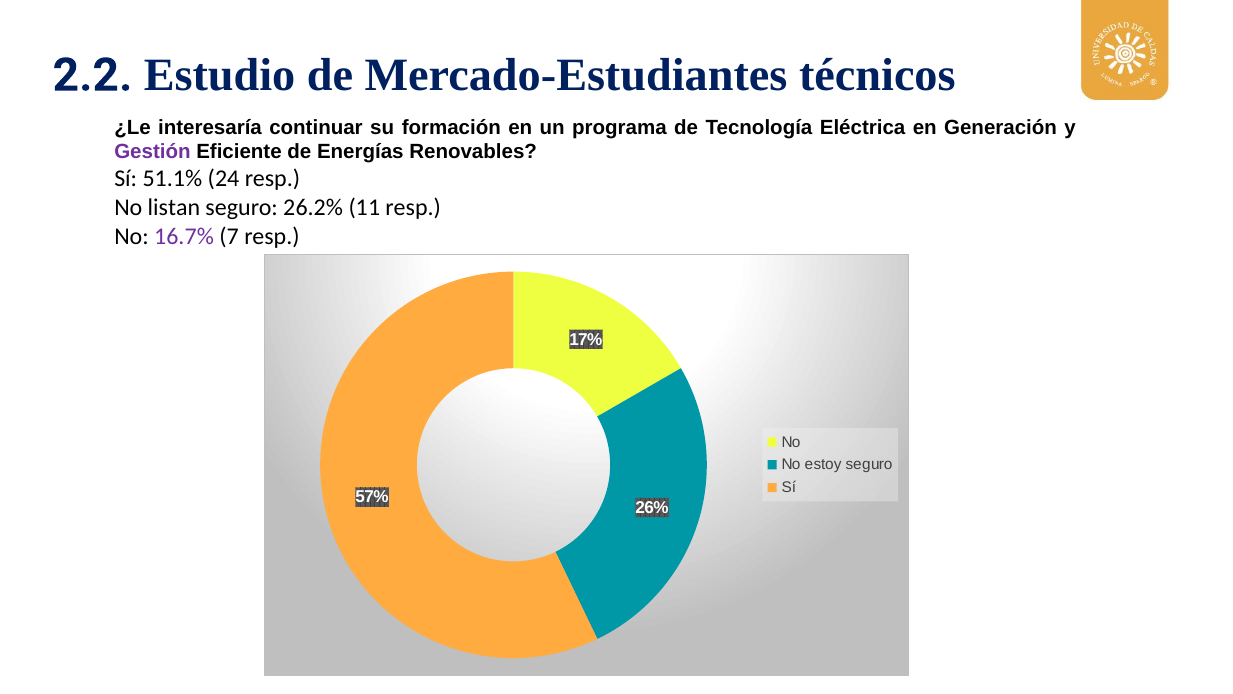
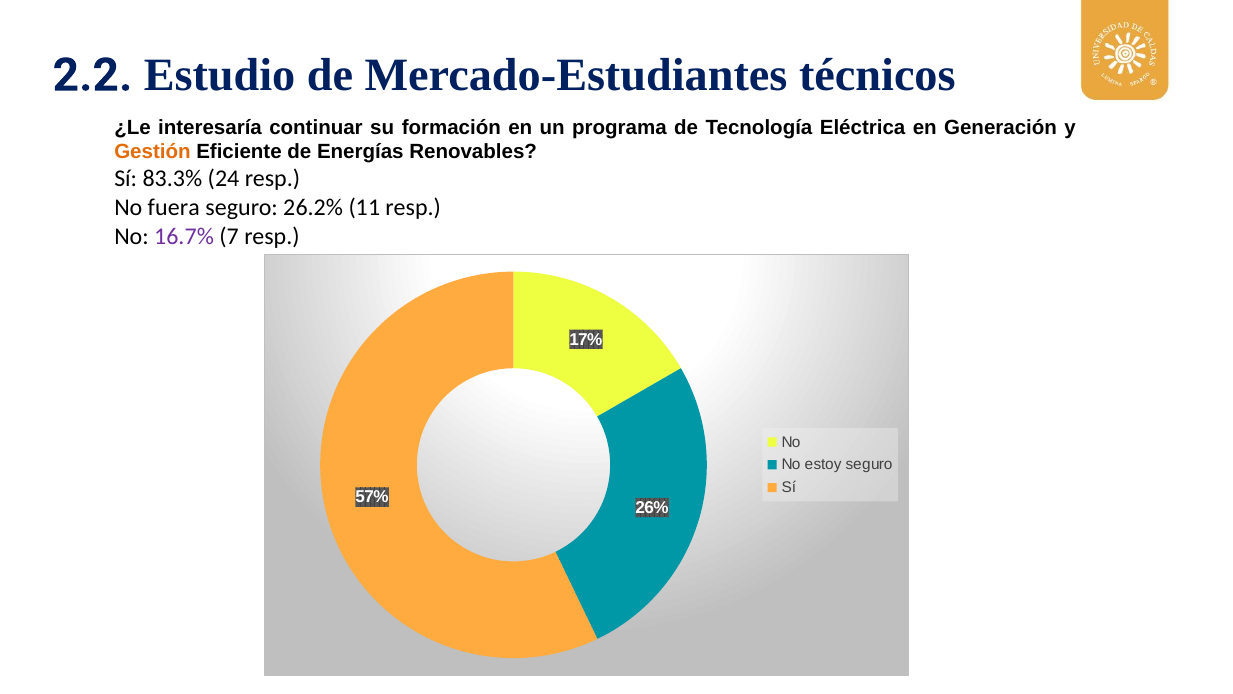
Gestión colour: purple -> orange (152, 152)
51.1%: 51.1% -> 83.3% (172, 179)
listan: listan -> fuera (174, 208)
